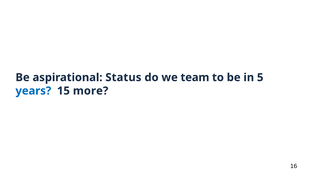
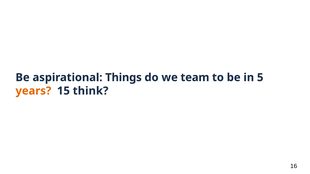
Status: Status -> Things (124, 78)
years colour: blue -> orange (33, 91)
more: more -> think (91, 91)
